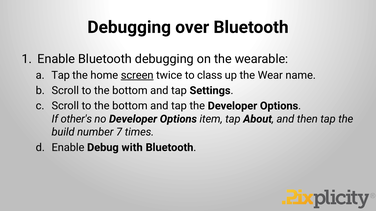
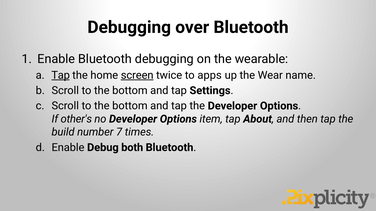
Tap underline: none -> present (61, 75)
class: class -> apps (210, 75)
with: with -> both (132, 148)
